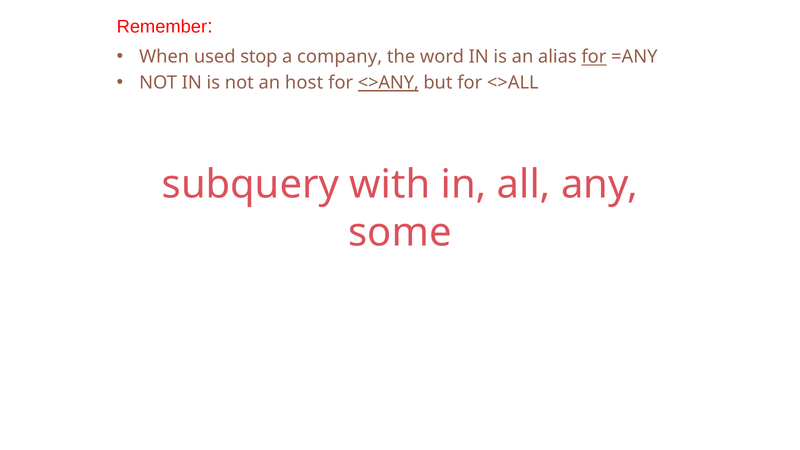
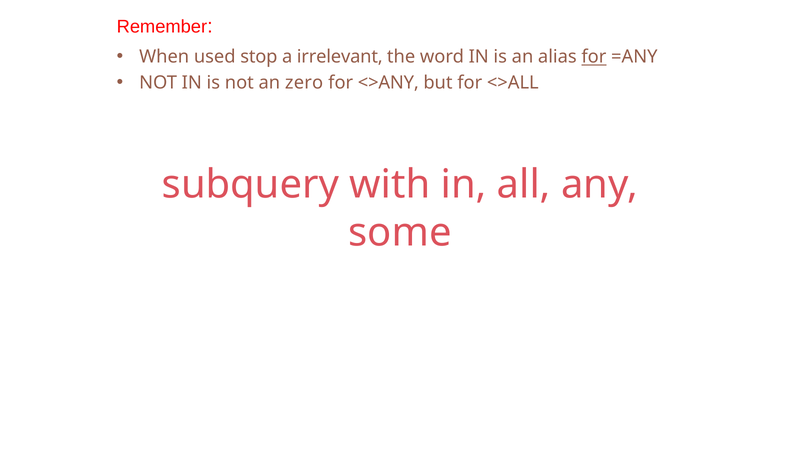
company: company -> irrelevant (340, 57)
host: host -> zero (304, 83)
<>ANY underline: present -> none (388, 83)
